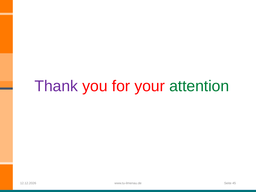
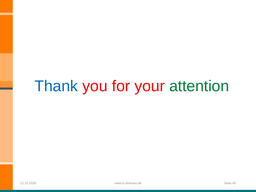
Thank colour: purple -> blue (56, 86)
